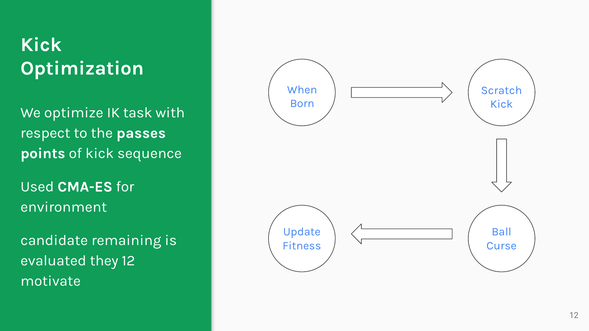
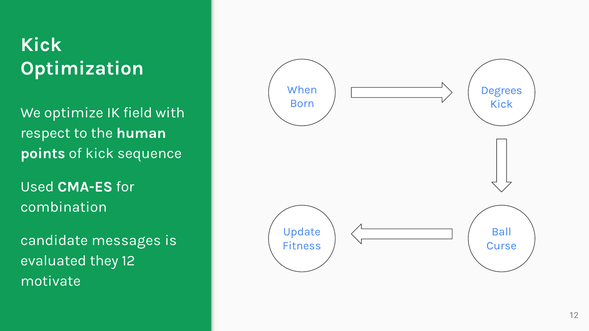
Scratch: Scratch -> Degrees (502, 90)
task: task -> field (138, 113)
passes: passes -> human (141, 133)
environment: environment -> combination (64, 207)
remaining: remaining -> messages (126, 241)
